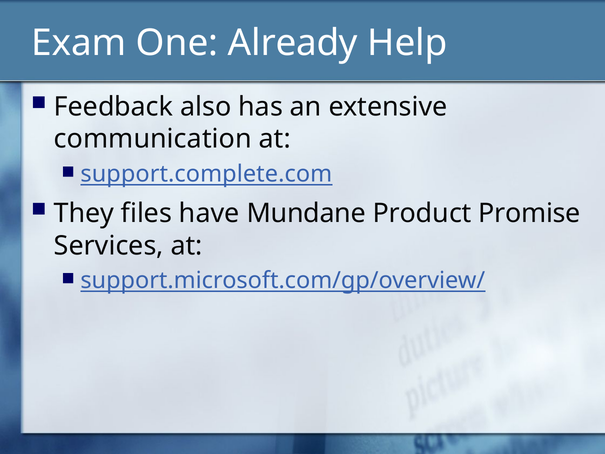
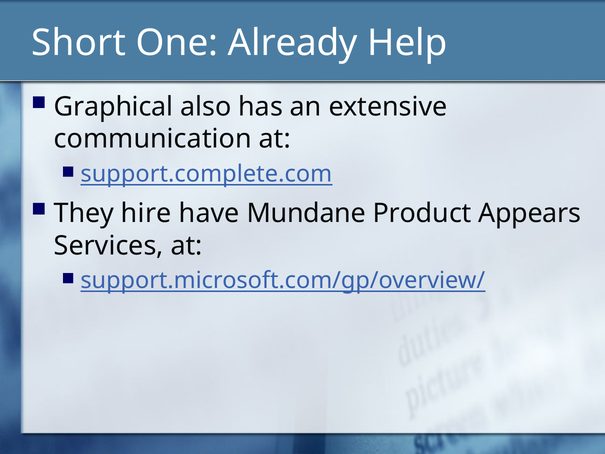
Exam: Exam -> Short (79, 43)
Feedback: Feedback -> Graphical (114, 107)
files: files -> hire (146, 213)
Promise: Promise -> Appears (530, 213)
